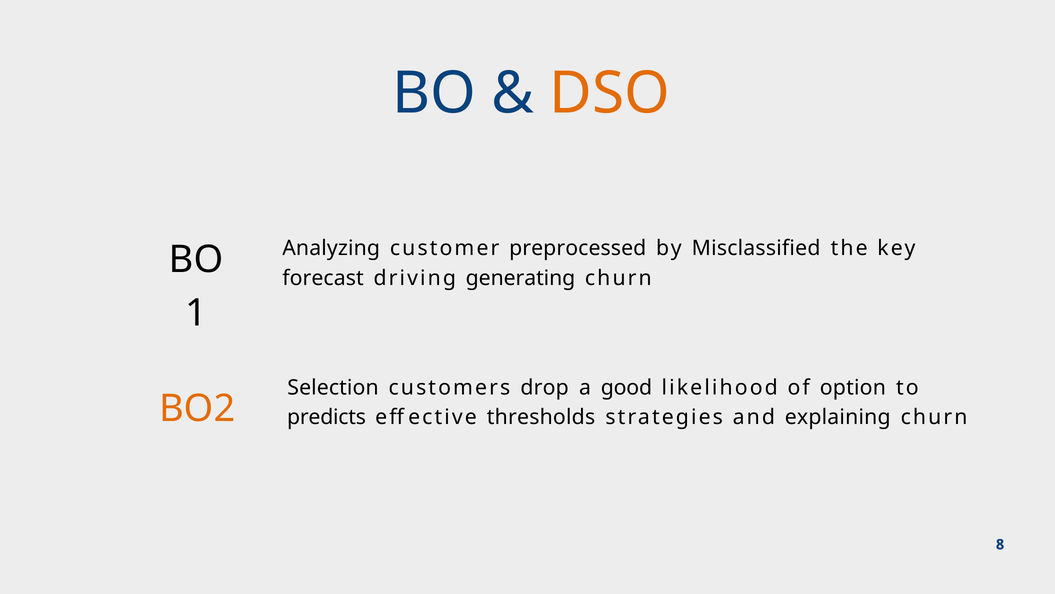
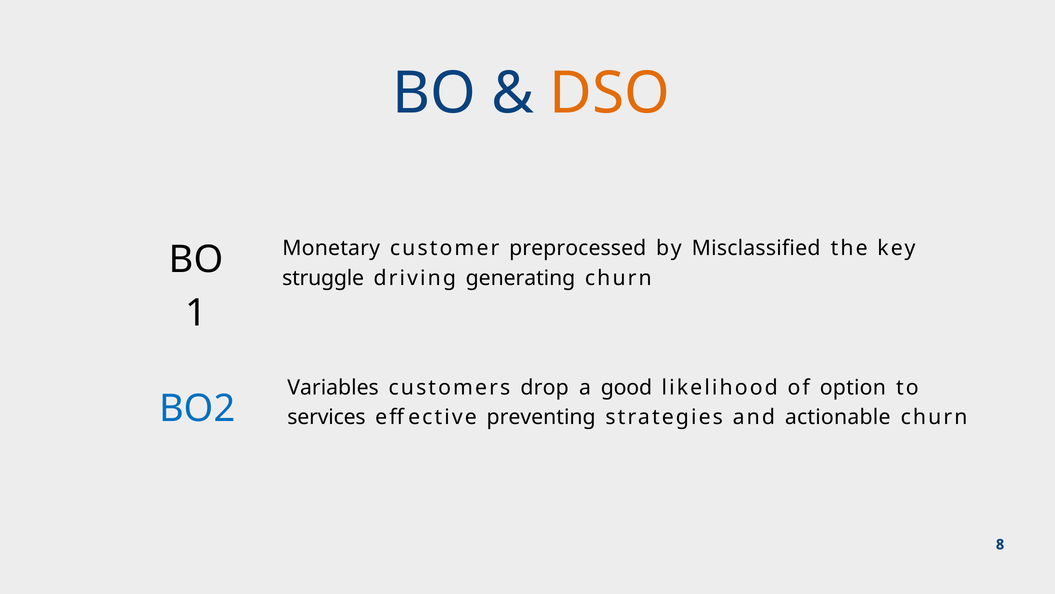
Analyzing: Analyzing -> Monetary (331, 248)
forecast: forecast -> struggle (323, 278)
Selection: Selection -> Variables (333, 387)
BO2 colour: orange -> blue (197, 408)
predicts: predicts -> services (327, 417)
thresholds: thresholds -> preventing (541, 417)
explaining: explaining -> actionable (838, 417)
